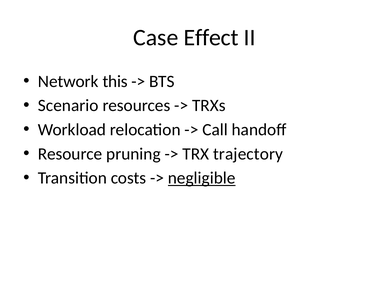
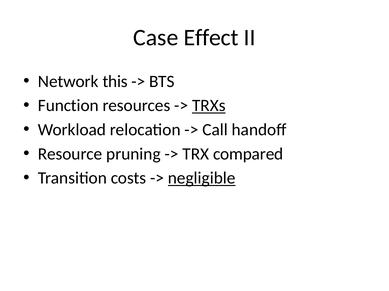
Scenario: Scenario -> Function (68, 106)
TRXs underline: none -> present (209, 106)
trajectory: trajectory -> compared (248, 154)
